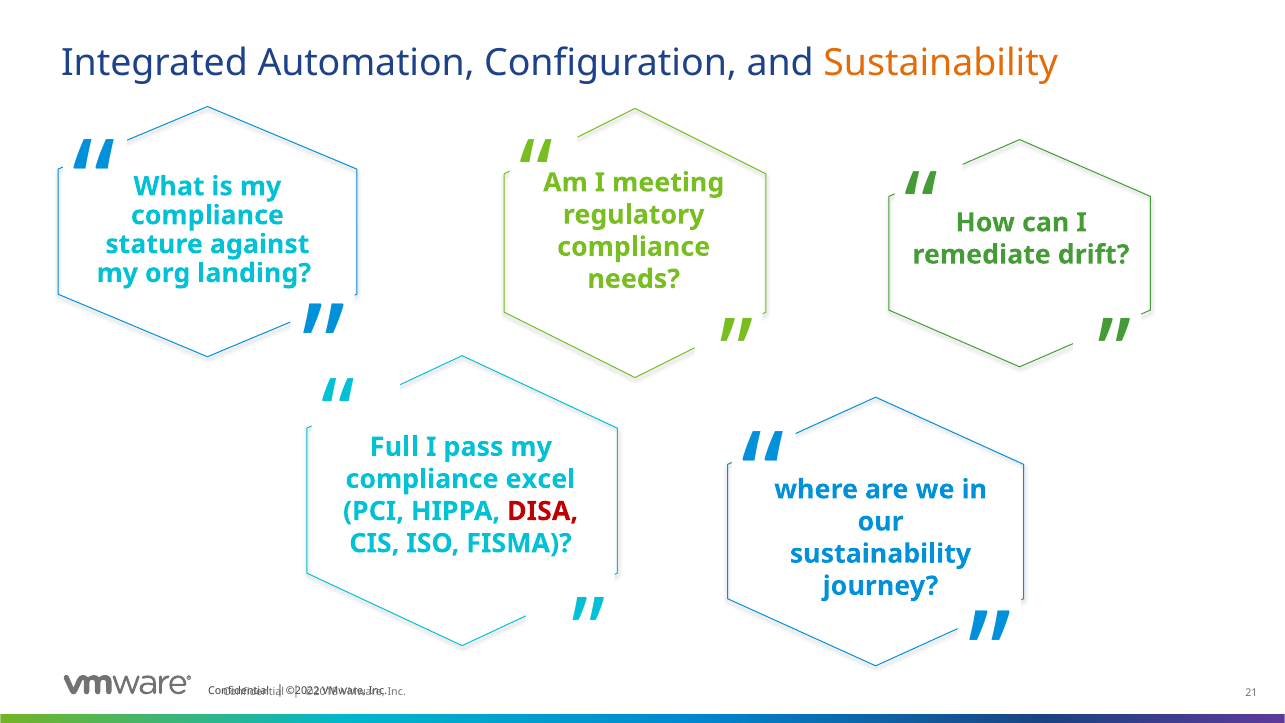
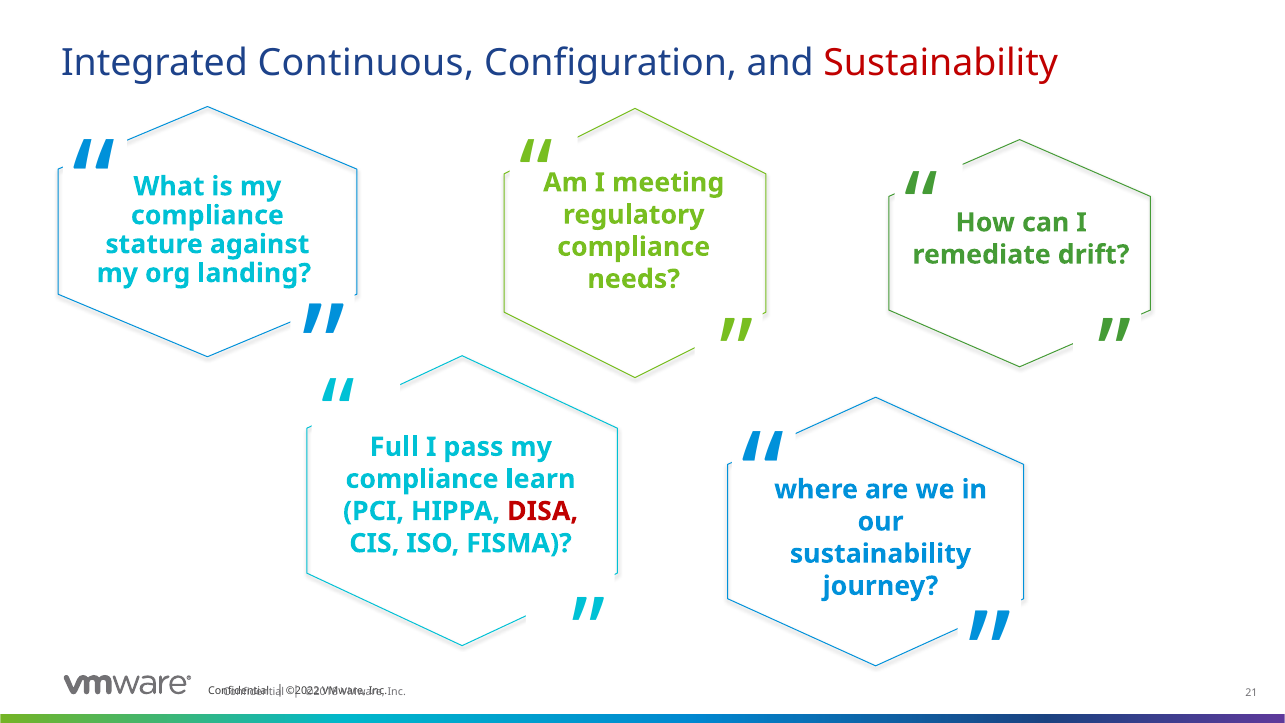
Automation: Automation -> Continuous (366, 63)
Sustainability colour: orange -> red (941, 63)
excel: excel -> learn (540, 479)
